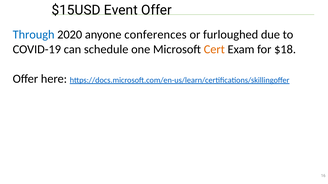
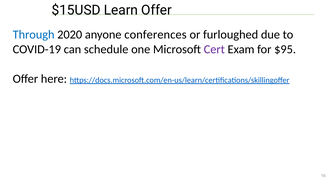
Event: Event -> Learn (121, 10)
Cert colour: orange -> purple (214, 49)
$18: $18 -> $95 (285, 49)
